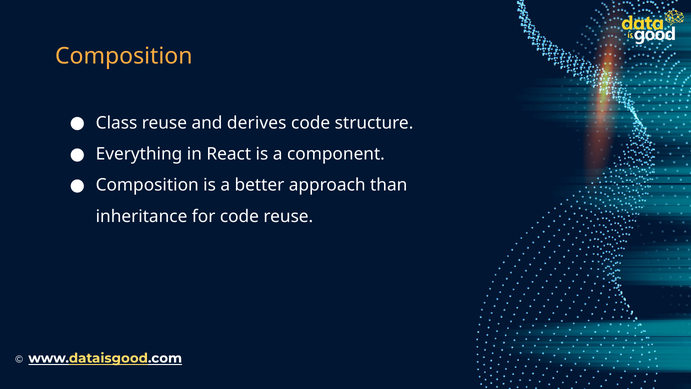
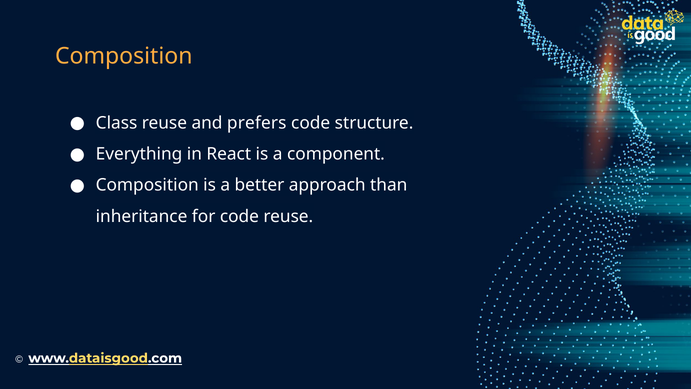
derives: derives -> prefers (257, 123)
